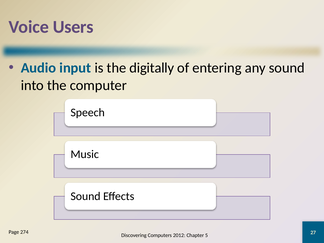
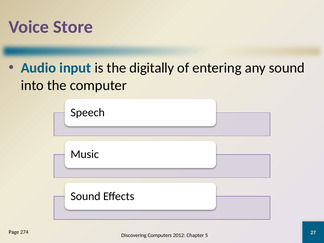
Users: Users -> Store (73, 27)
